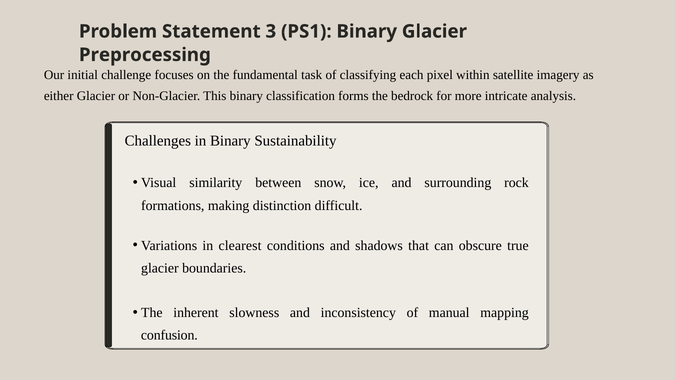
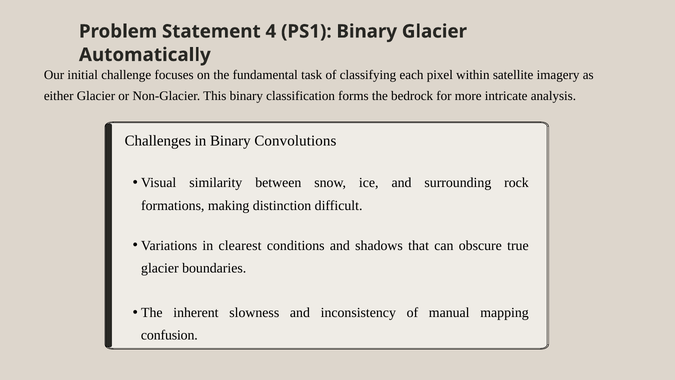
3: 3 -> 4 (271, 31)
Preprocessing: Preprocessing -> Automatically (145, 55)
Sustainability: Sustainability -> Convolutions (295, 141)
